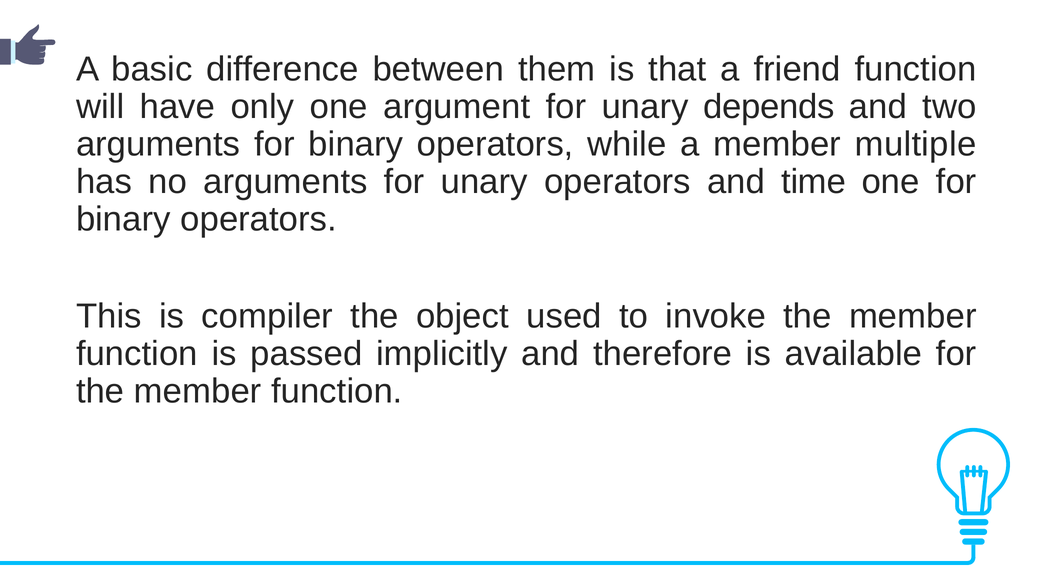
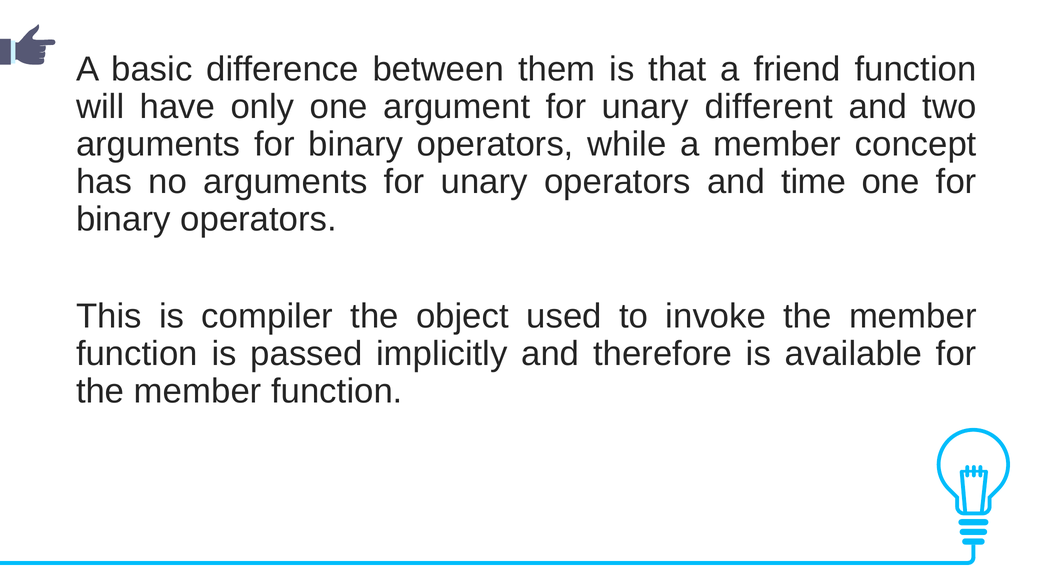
depends: depends -> different (769, 107)
multiple: multiple -> concept (916, 144)
